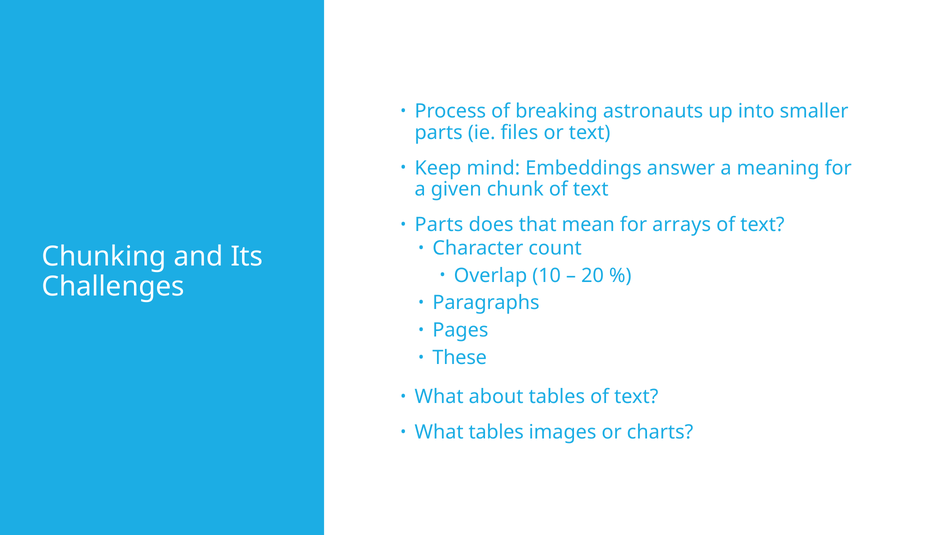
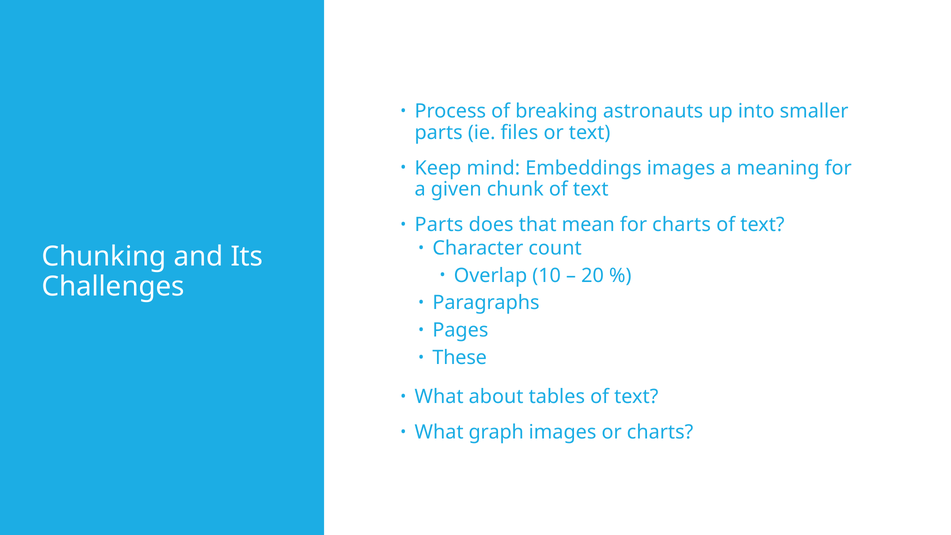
Embeddings answer: answer -> images (681, 168)
for arrays: arrays -> charts (682, 225)
What tables: tables -> graph (496, 432)
